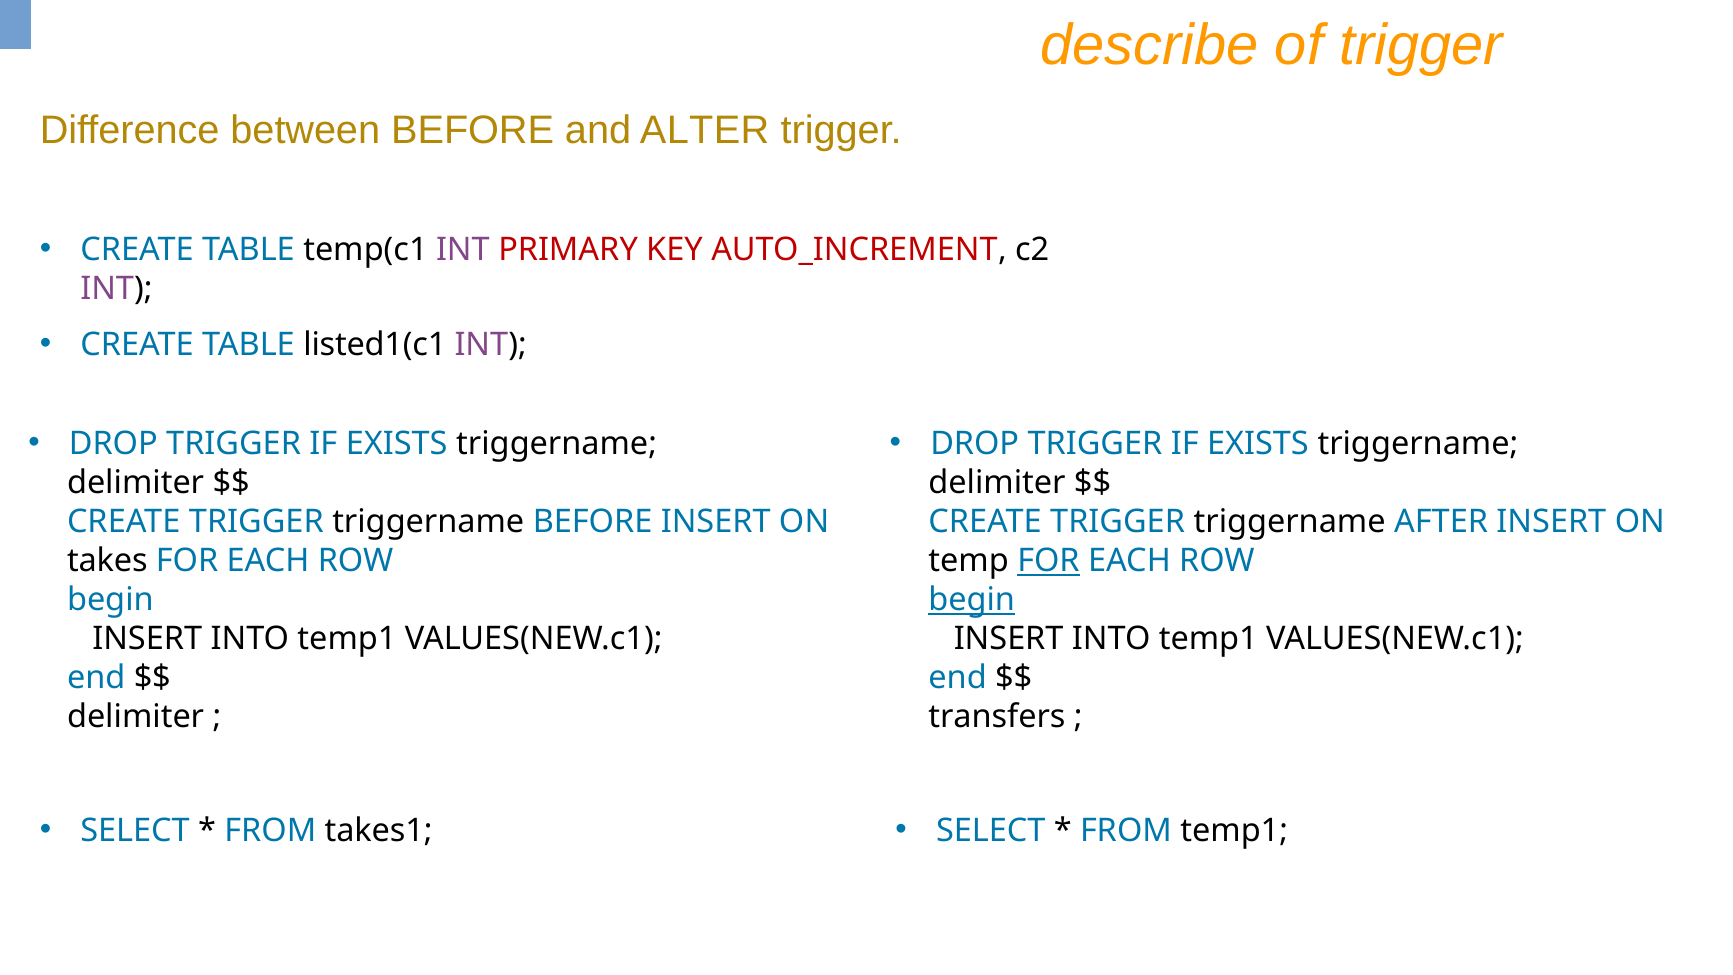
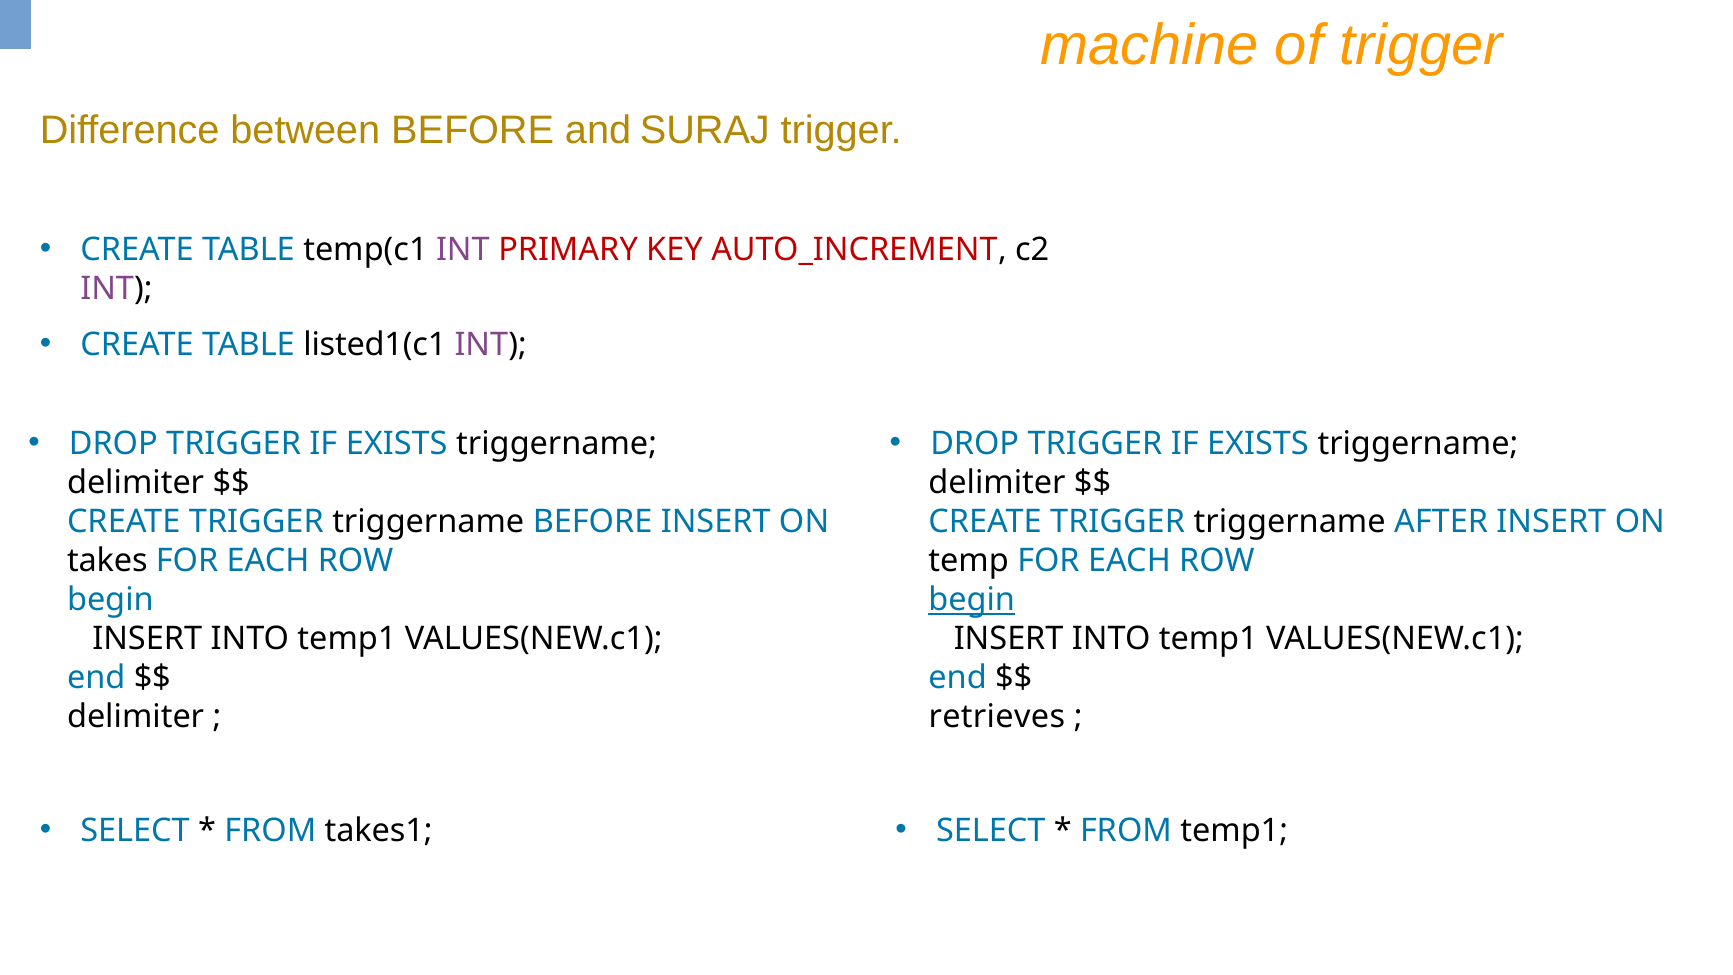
describe: describe -> machine (1150, 45)
ALTER: ALTER -> SURAJ (705, 130)
FOR underline: present -> none (1048, 561)
transfers: transfers -> retrieves (997, 717)
